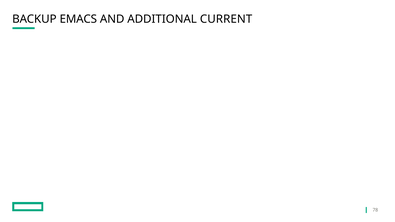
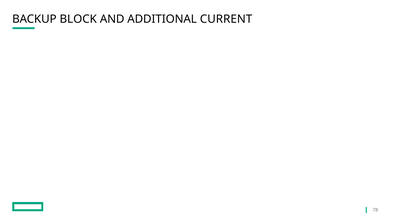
EMACS: EMACS -> BLOCK (78, 19)
